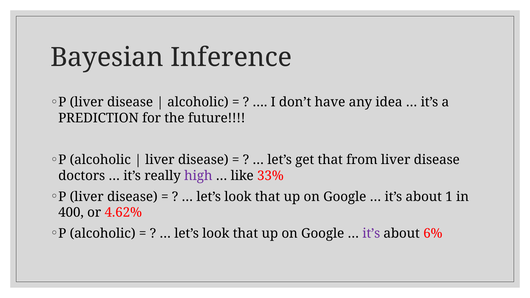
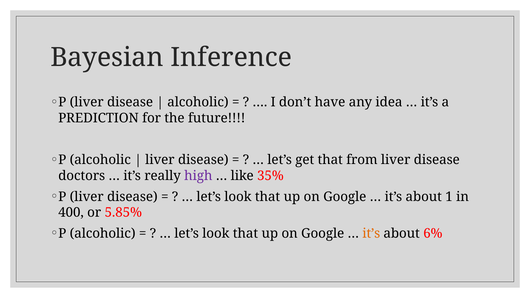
33%: 33% -> 35% (270, 176)
4.62%: 4.62% -> 5.85% (123, 213)
it’s colour: purple -> orange (371, 233)
